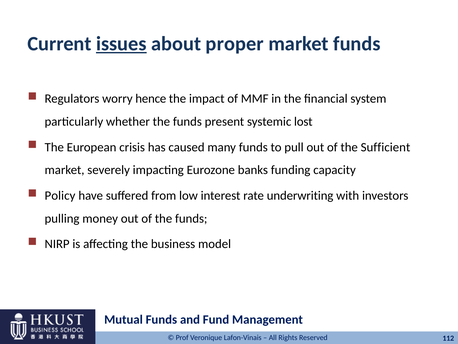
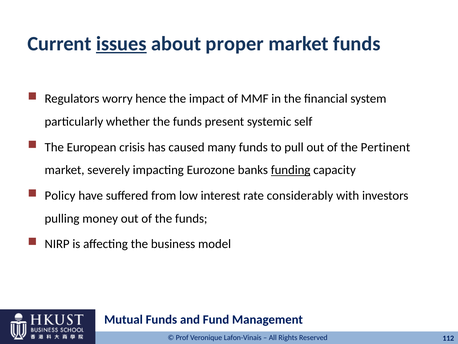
lost: lost -> self (303, 121)
Sufficient: Sufficient -> Pertinent (385, 147)
funding underline: none -> present (291, 170)
underwriting: underwriting -> considerably (300, 195)
